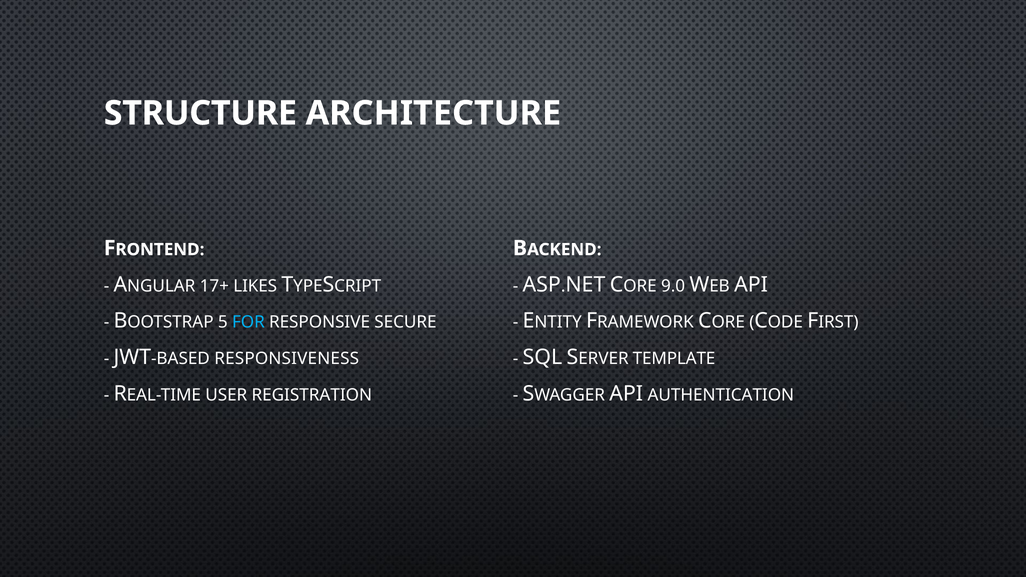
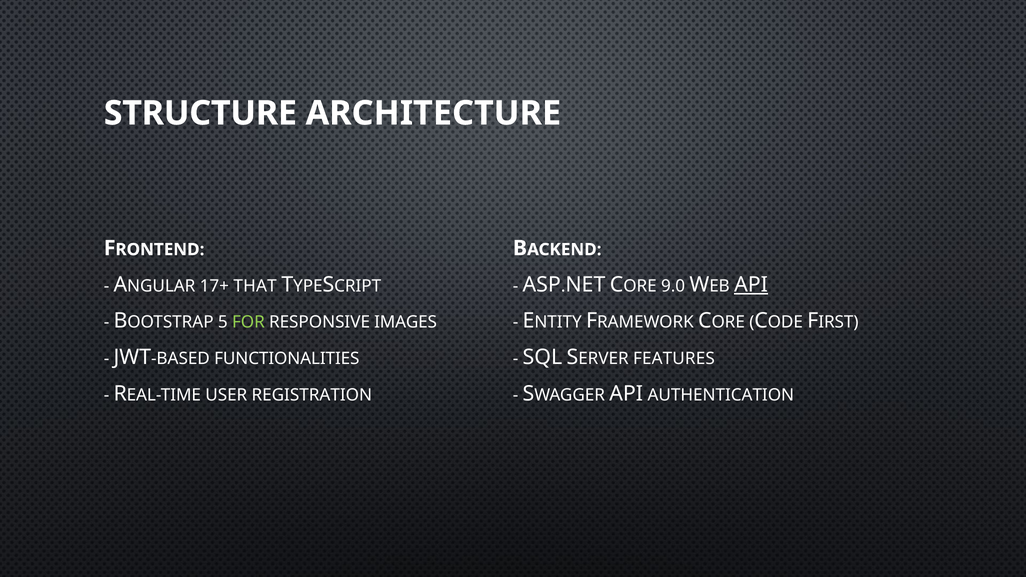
LIKES: LIKES -> THAT (255, 286)
API underline: none -> present (751, 285)
FOR colour: light blue -> light green (248, 322)
SECURE: SECURE -> IMAGES (406, 322)
RESPONSIVENESS: RESPONSIVENESS -> FUNCTIONALITIES (287, 359)
TEMPLATE: TEMPLATE -> FEATURES (674, 359)
